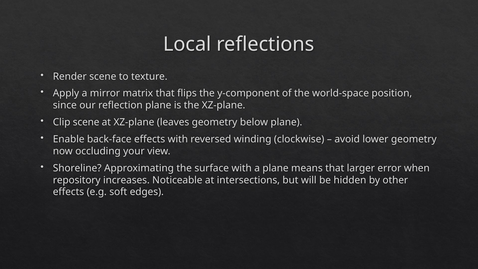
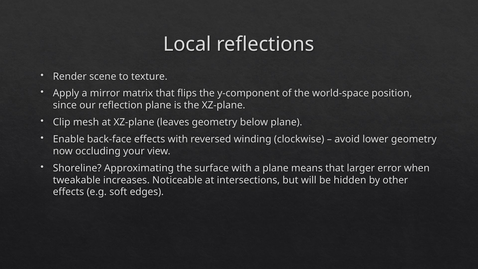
Clip scene: scene -> mesh (86, 122)
repository: repository -> tweakable (77, 180)
